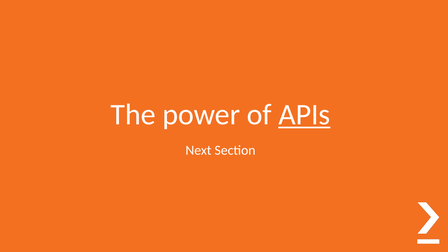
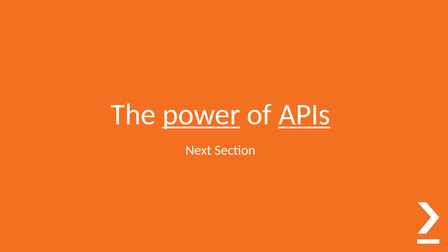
power underline: none -> present (201, 115)
